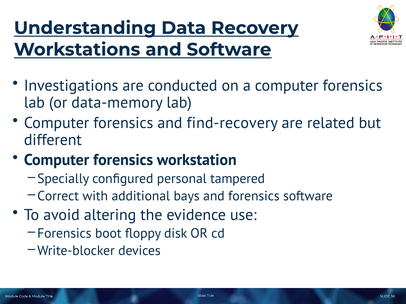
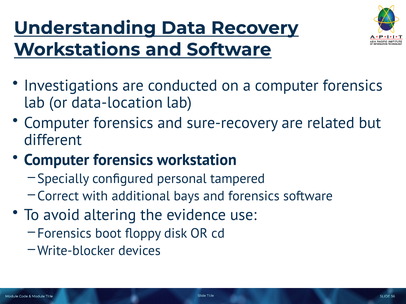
data-memory: data-memory -> data-location (117, 103)
find-recovery: find-recovery -> sure-recovery (232, 123)
